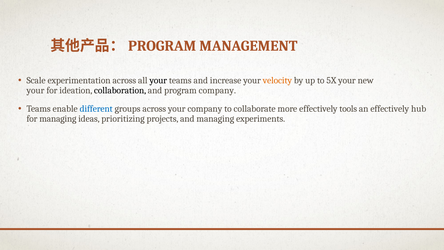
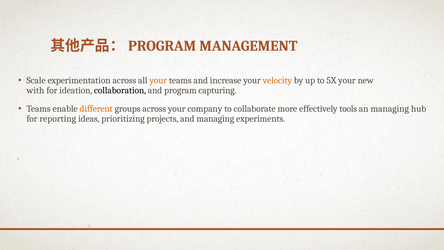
your colour: black -> orange (158, 80)
your: your -> with (35, 90)
program company: company -> capturing (217, 90)
different colour: blue -> orange (96, 109)
an effectively: effectively -> managing (390, 109)
for managing: managing -> reporting (58, 119)
